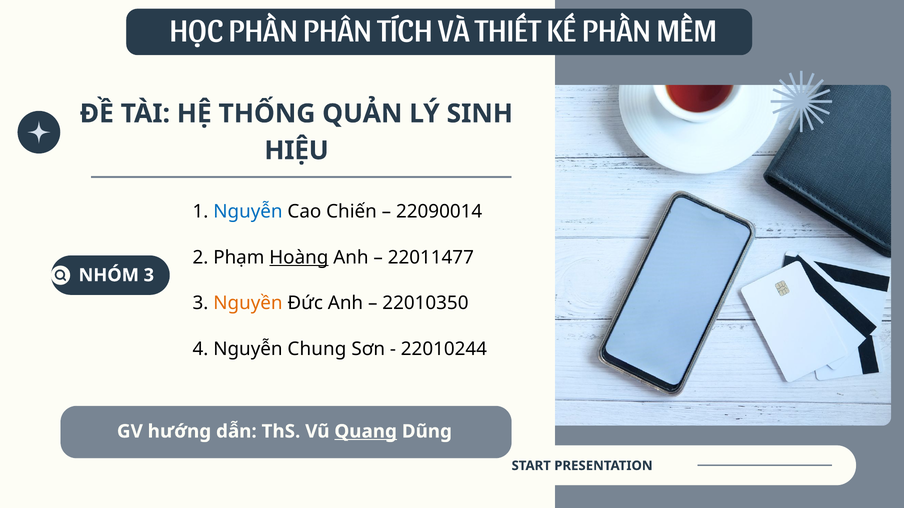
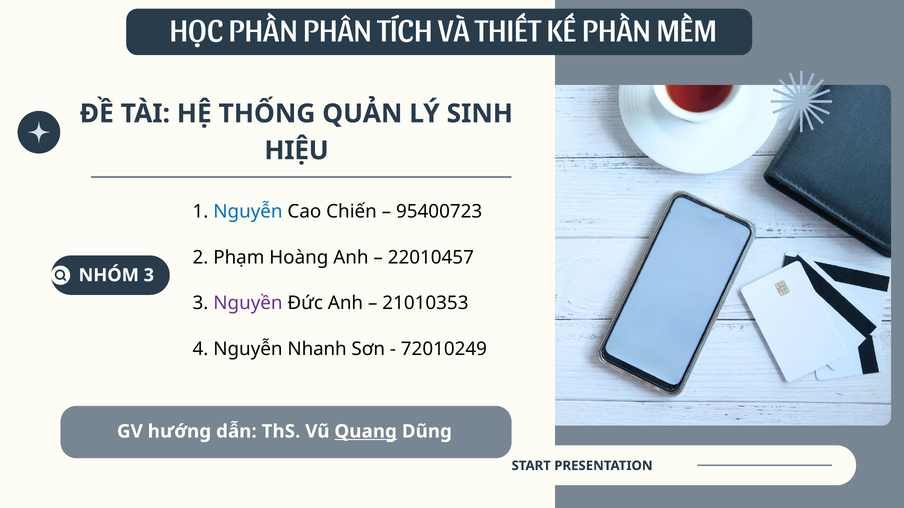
22090014: 22090014 -> 95400723 (439, 212)
Hoàng underline: present -> none (299, 258)
22011477: 22011477 -> 22010457 (431, 258)
Nguyền colour: orange -> purple (248, 303)
22010350: 22010350 -> 21010353 (425, 303)
Chung: Chung -> Nhanh (317, 349)
22010244: 22010244 -> 72010249 (444, 349)
